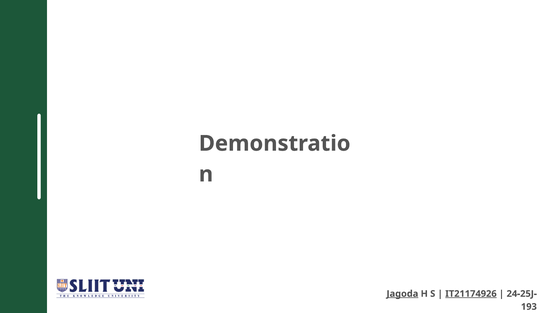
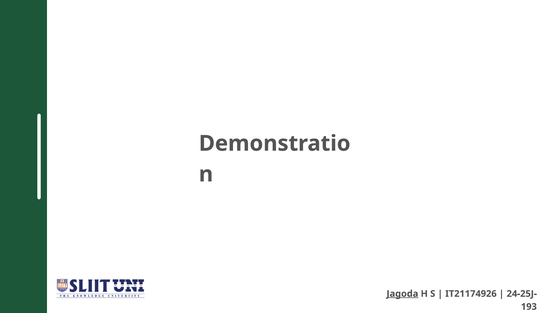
IT21174926 underline: present -> none (471, 294)
